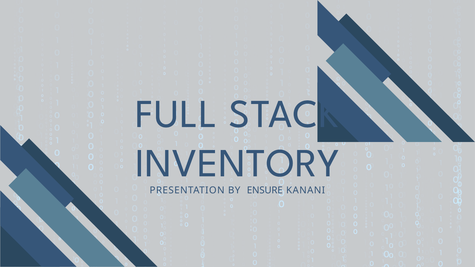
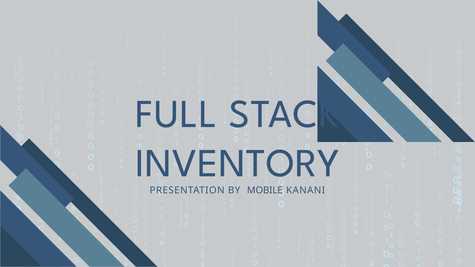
ENSURE: ENSURE -> MOBILE (265, 191)
